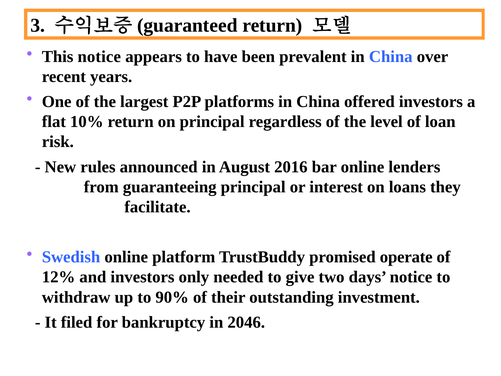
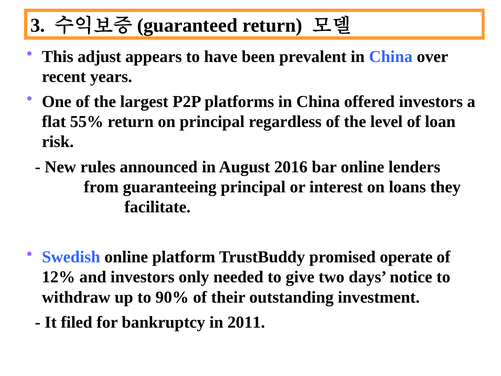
This notice: notice -> adjust (99, 57)
10%: 10% -> 55% (87, 122)
2046: 2046 -> 2011 (246, 322)
